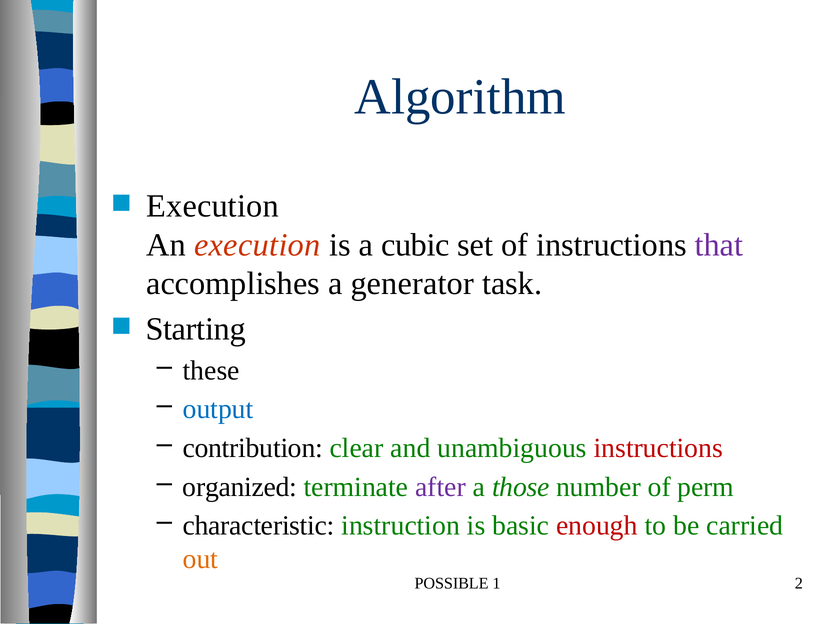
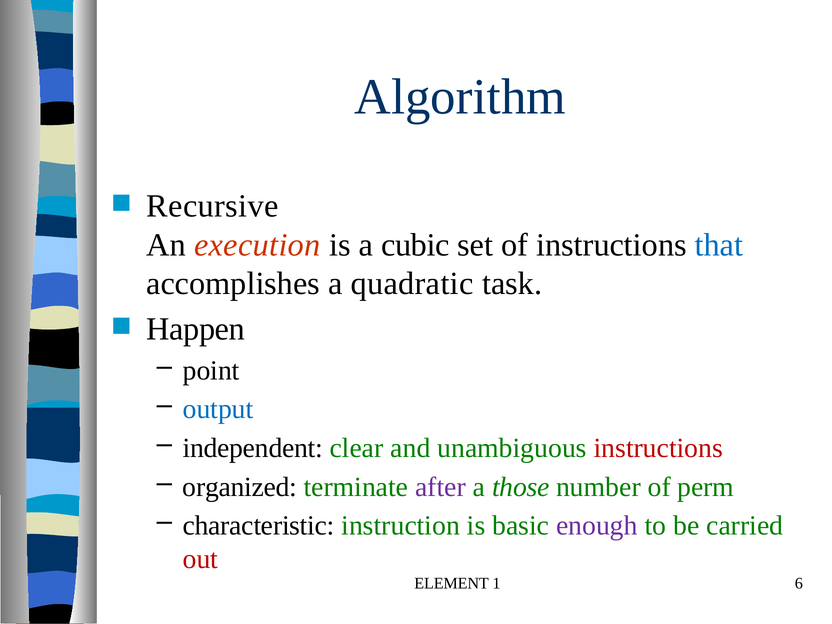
Execution: Execution -> Recursive (212, 206)
that colour: purple -> blue (719, 245)
generator: generator -> quadratic (412, 284)
Starting: Starting -> Happen (196, 329)
these: these -> point (211, 370)
contribution: contribution -> independent (253, 448)
enough colour: red -> purple (597, 526)
out colour: orange -> red (200, 559)
POSSIBLE: POSSIBLE -> ELEMENT (452, 584)
2: 2 -> 6 (799, 584)
